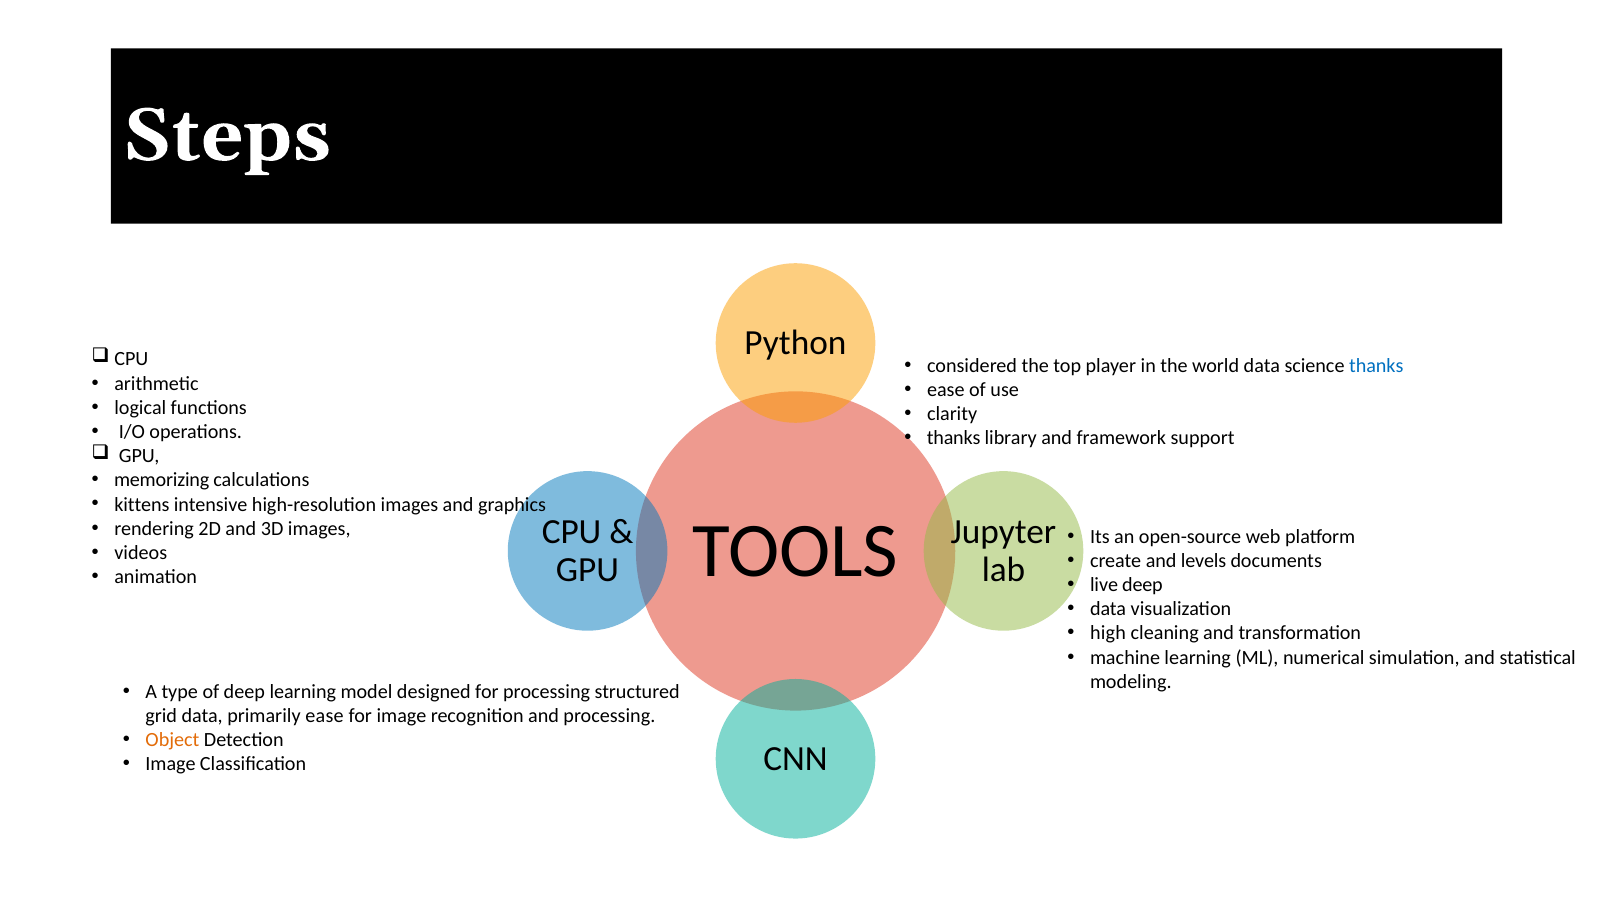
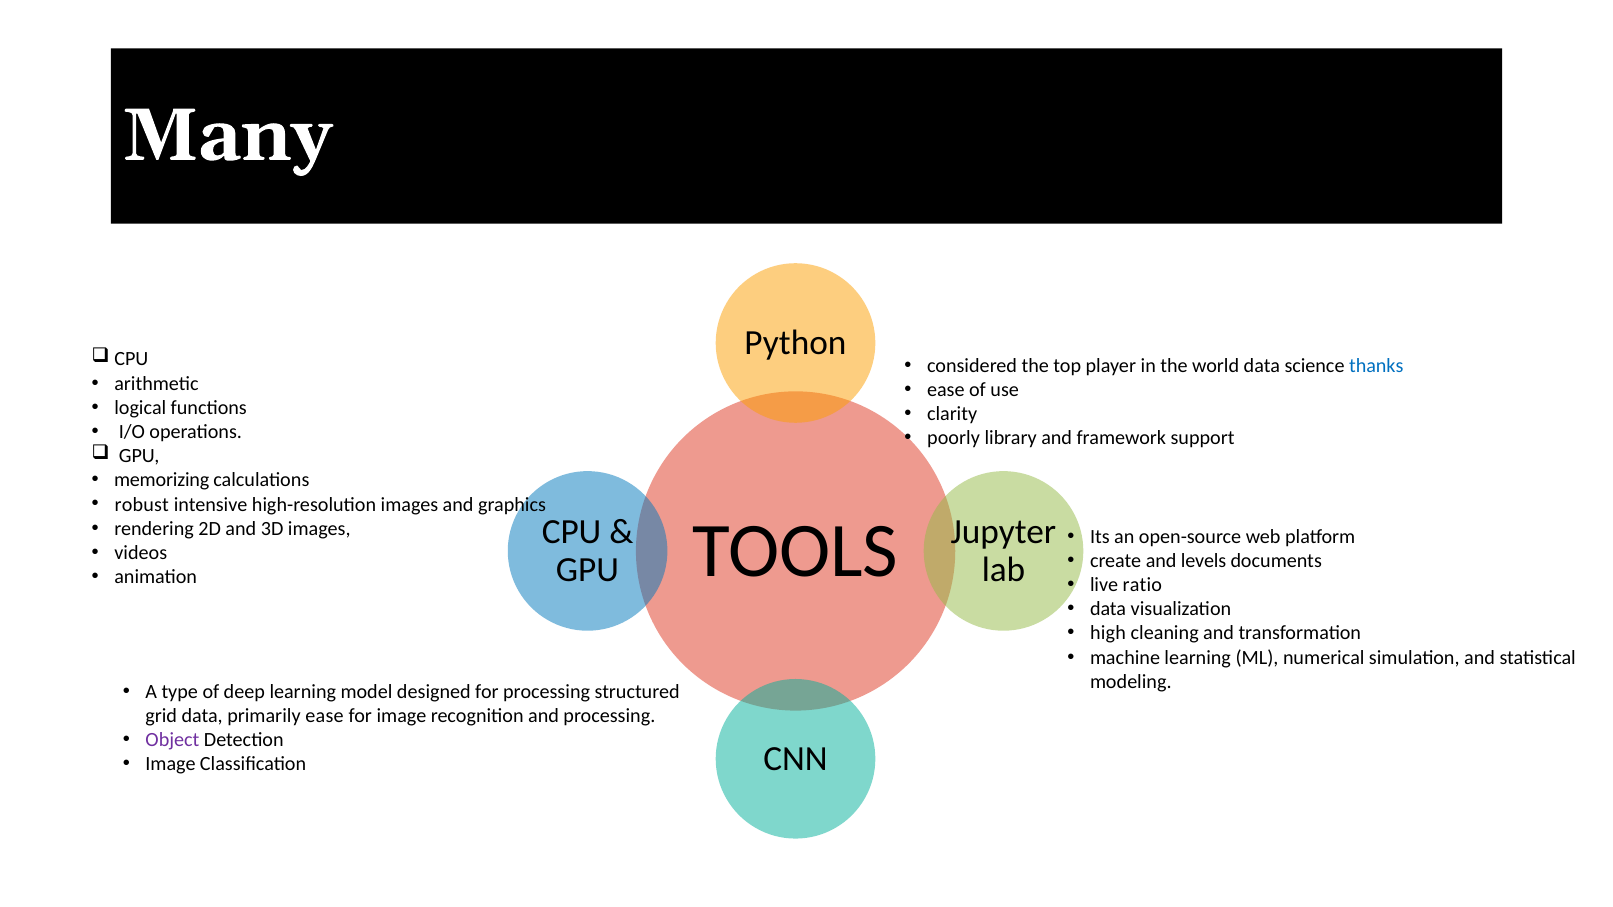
Steps: Steps -> Many (227, 135)
thanks: thanks -> poorly (954, 438)
kittens: kittens -> robust (142, 505)
live deep: deep -> ratio (1142, 585)
Object colour: orange -> purple (172, 740)
